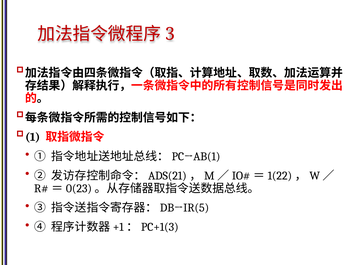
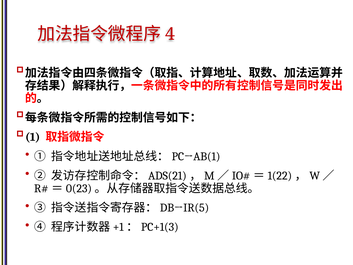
3: 3 -> 4 (170, 34)
